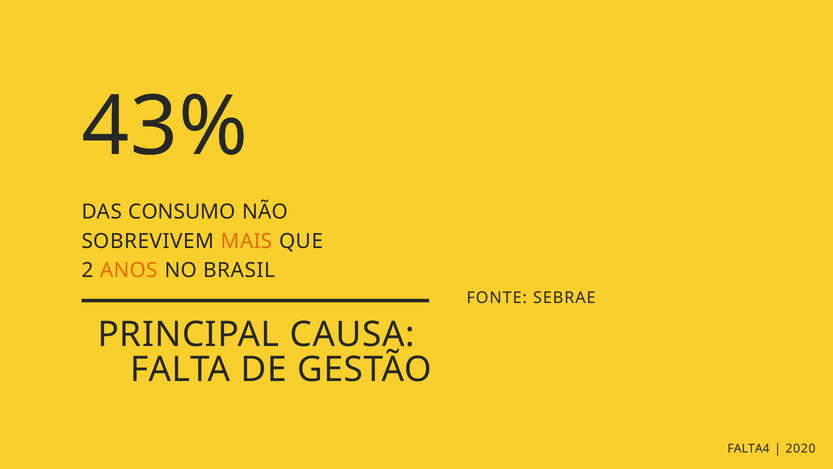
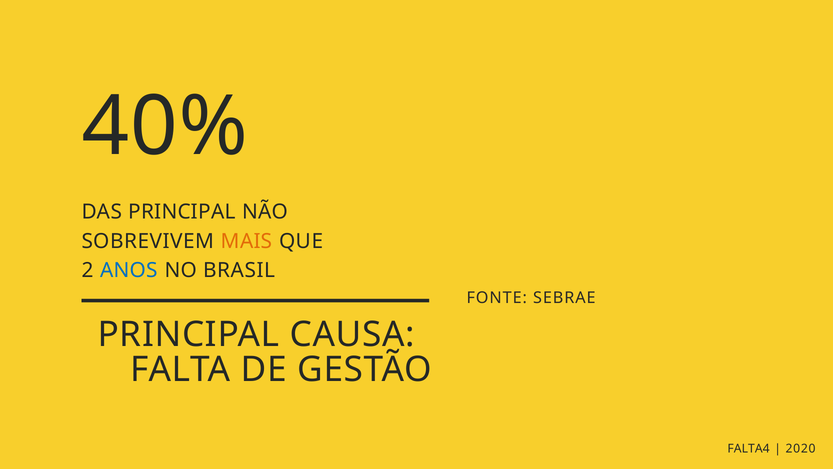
43%: 43% -> 40% (165, 127)
DAS CONSUMO: CONSUMO -> PRINCIPAL (182, 212)
ANOS colour: orange -> blue (129, 270)
